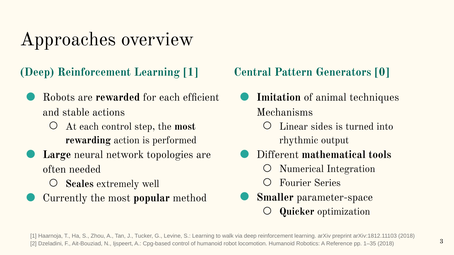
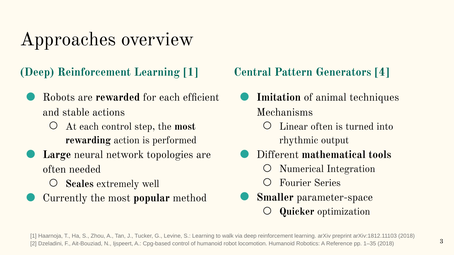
0: 0 -> 4 (382, 72)
Linear sides: sides -> often (322, 127)
